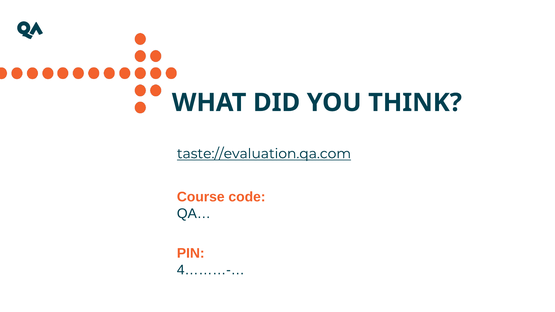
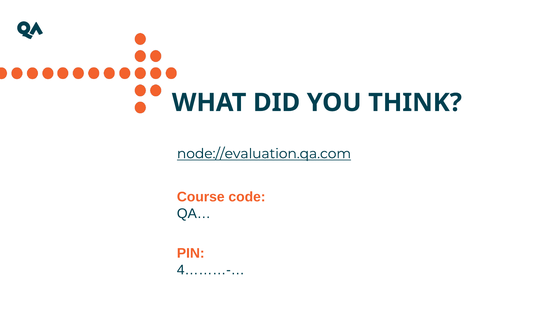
taste://evaluation.qa.com: taste://evaluation.qa.com -> node://evaluation.qa.com (264, 154)
